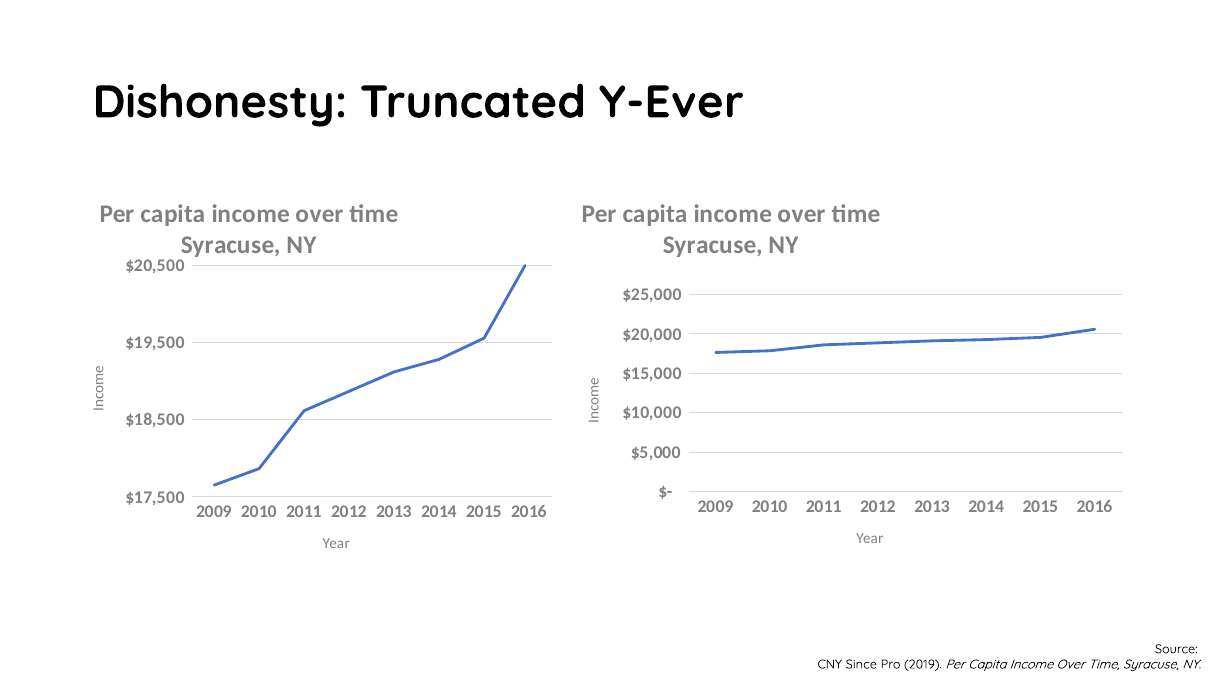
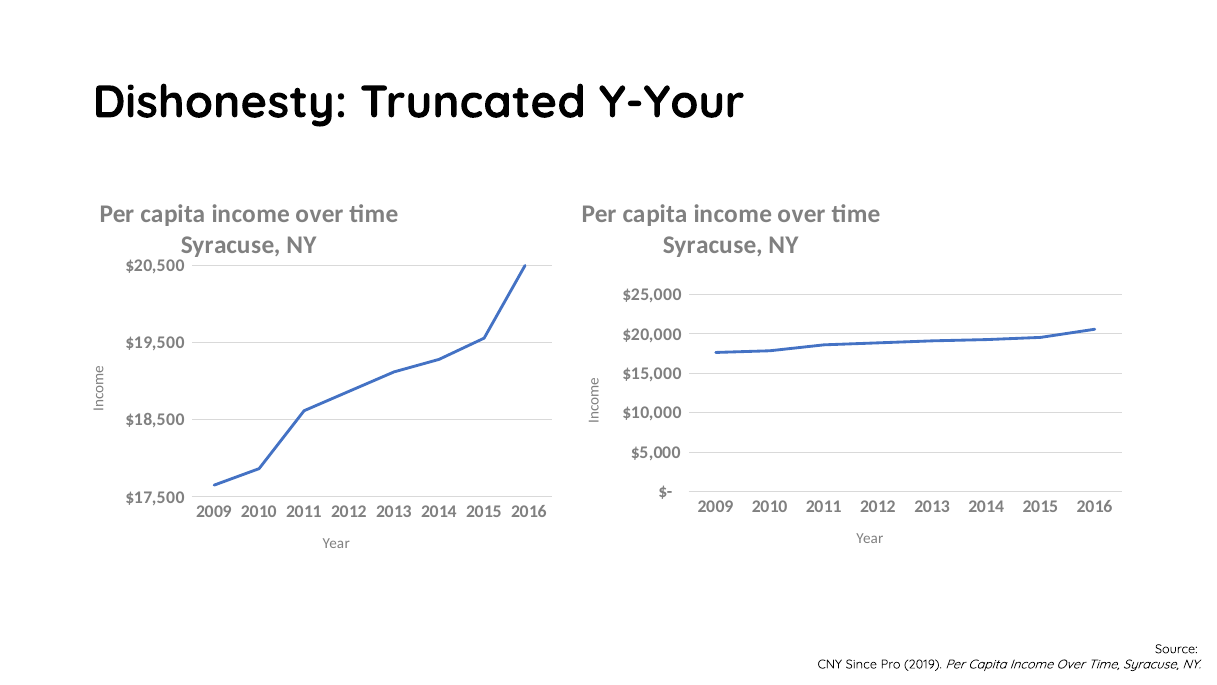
Y-Ever: Y-Ever -> Y-Your (672, 102)
